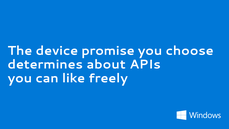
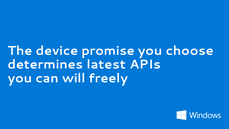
about: about -> latest (106, 64)
like: like -> will (74, 78)
